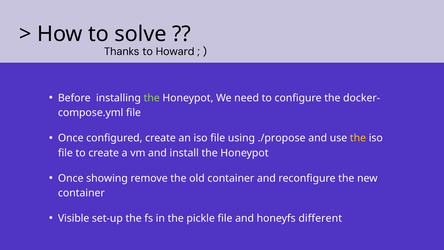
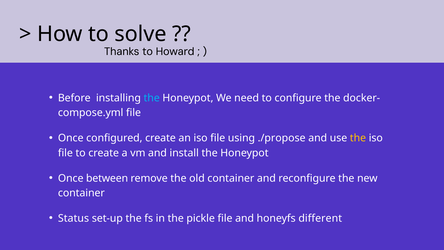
the colour: light green -> light blue (152, 98)
showing: showing -> between (107, 178)
Visible: Visible -> Status (74, 218)
